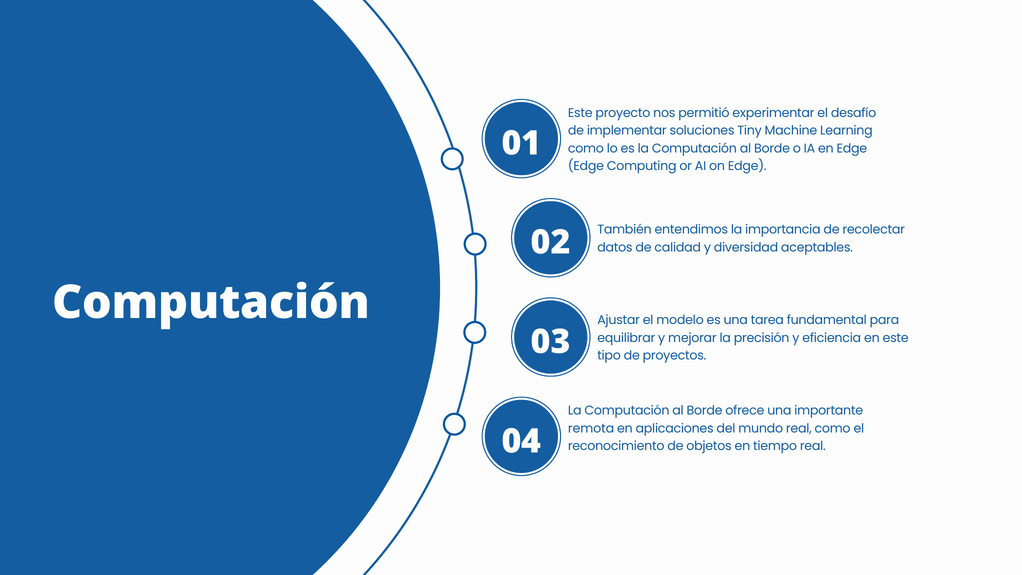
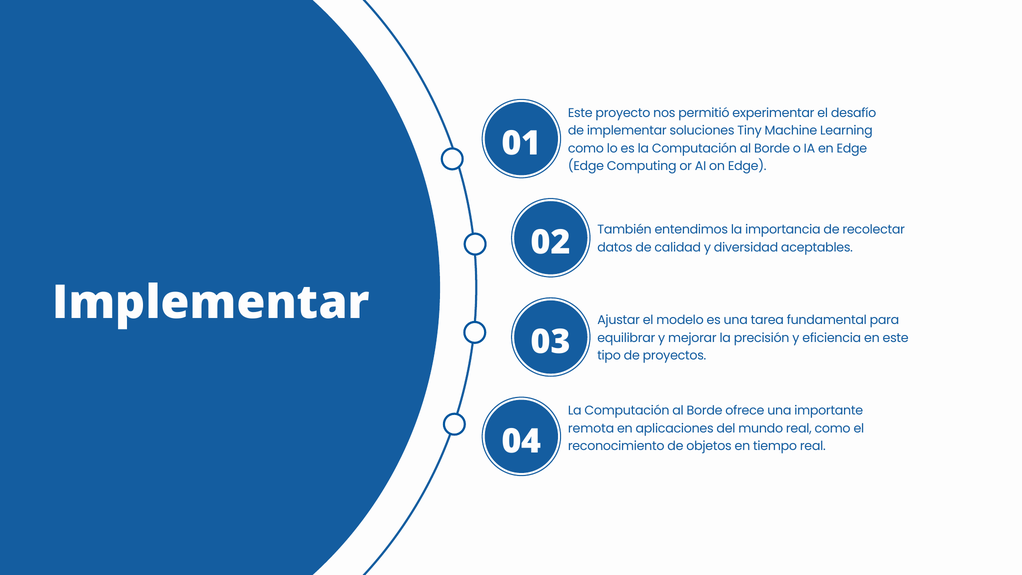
Computación: Computación -> Implementar (211, 303)
